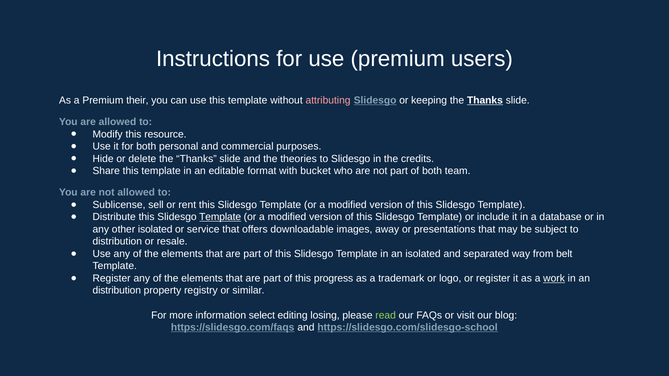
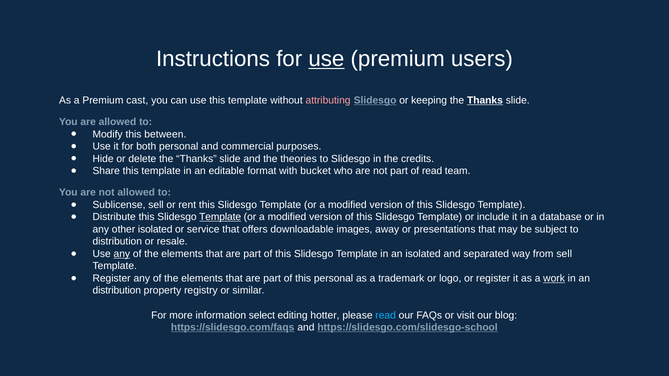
use underline: none -> present (326, 59)
their: their -> cast (137, 100)
resource: resource -> between (165, 134)
of both: both -> read (432, 171)
any underline: none -> present (122, 254)
from belt: belt -> sell (564, 254)
this progress: progress -> personal (334, 279)
losing: losing -> hotter (325, 315)
read colour: light green -> light blue (386, 315)
